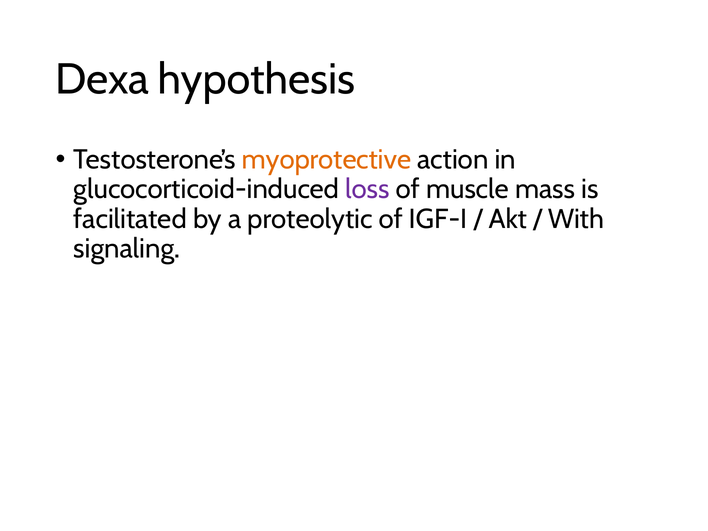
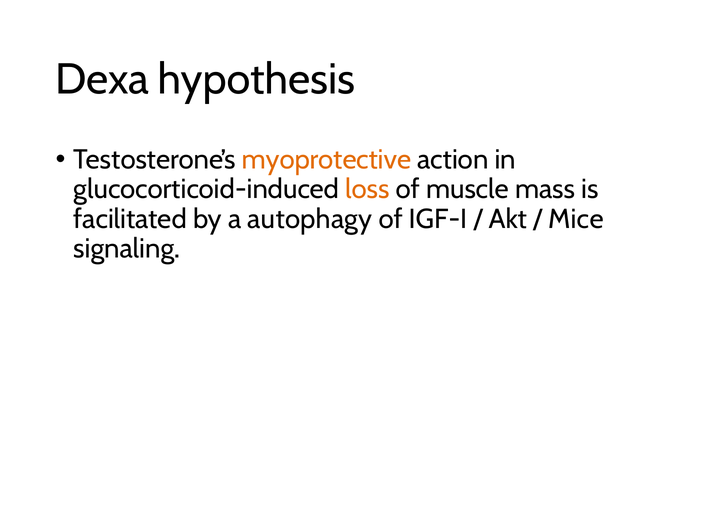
loss colour: purple -> orange (368, 189)
proteolytic: proteolytic -> autophagy (310, 219)
With: With -> Mice (576, 219)
